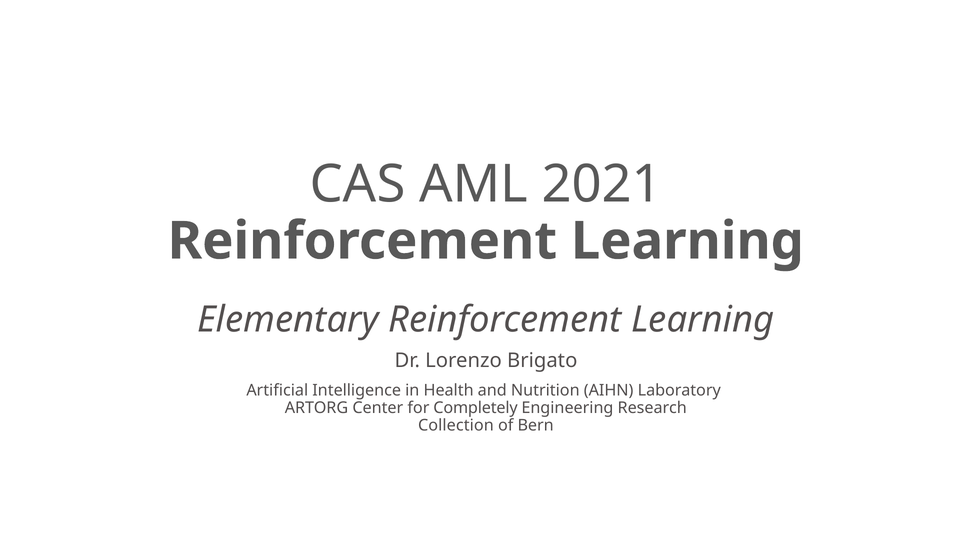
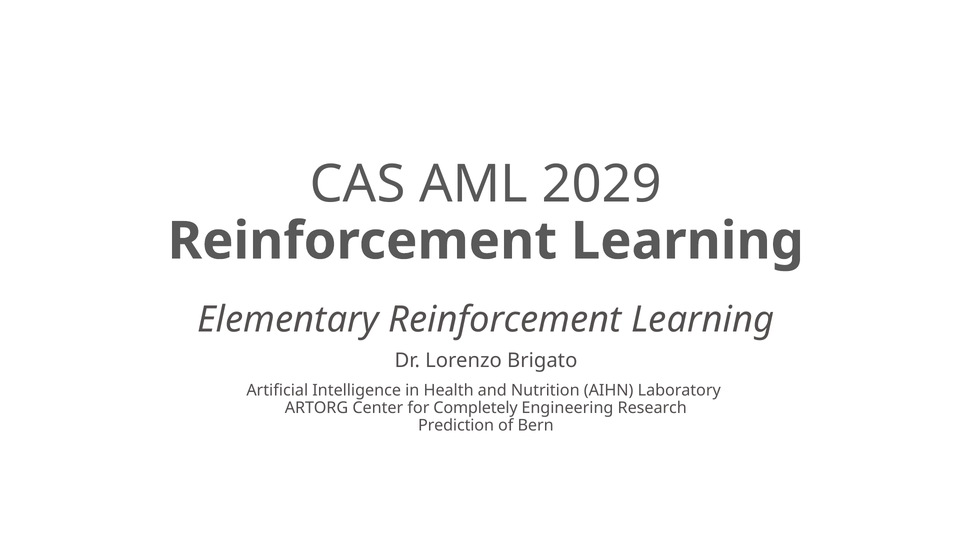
2021: 2021 -> 2029 (602, 184)
Collection: Collection -> Prediction (456, 425)
